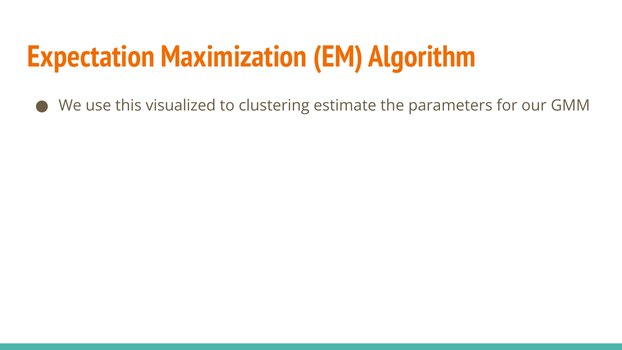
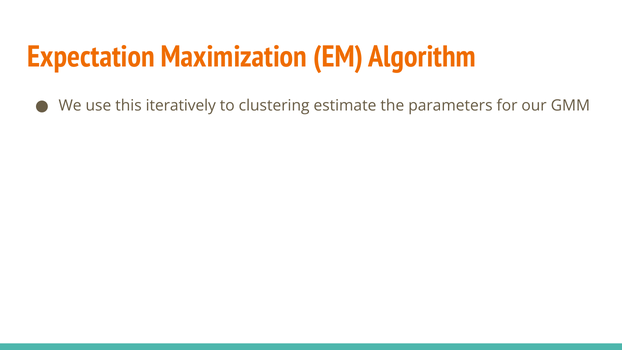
visualized: visualized -> iteratively (181, 106)
